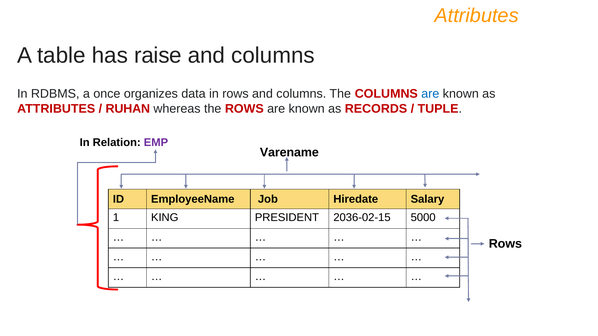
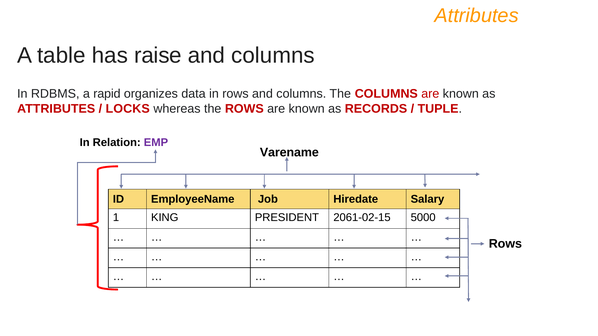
once: once -> rapid (107, 94)
are colour: blue -> red (430, 94)
RUHAN: RUHAN -> LOCKS (128, 109)
2036-02-15: 2036-02-15 -> 2061-02-15 (362, 218)
